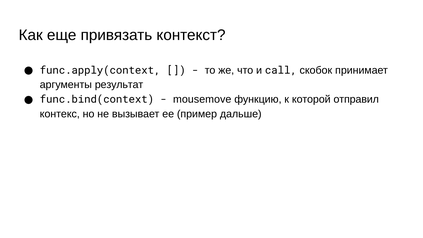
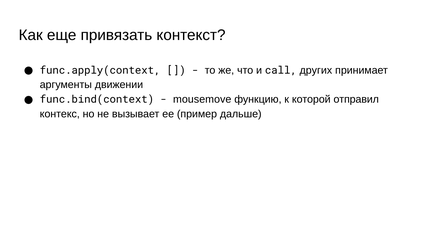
скобок: скобок -> других (316, 70)
результат: результат -> движении (119, 85)
